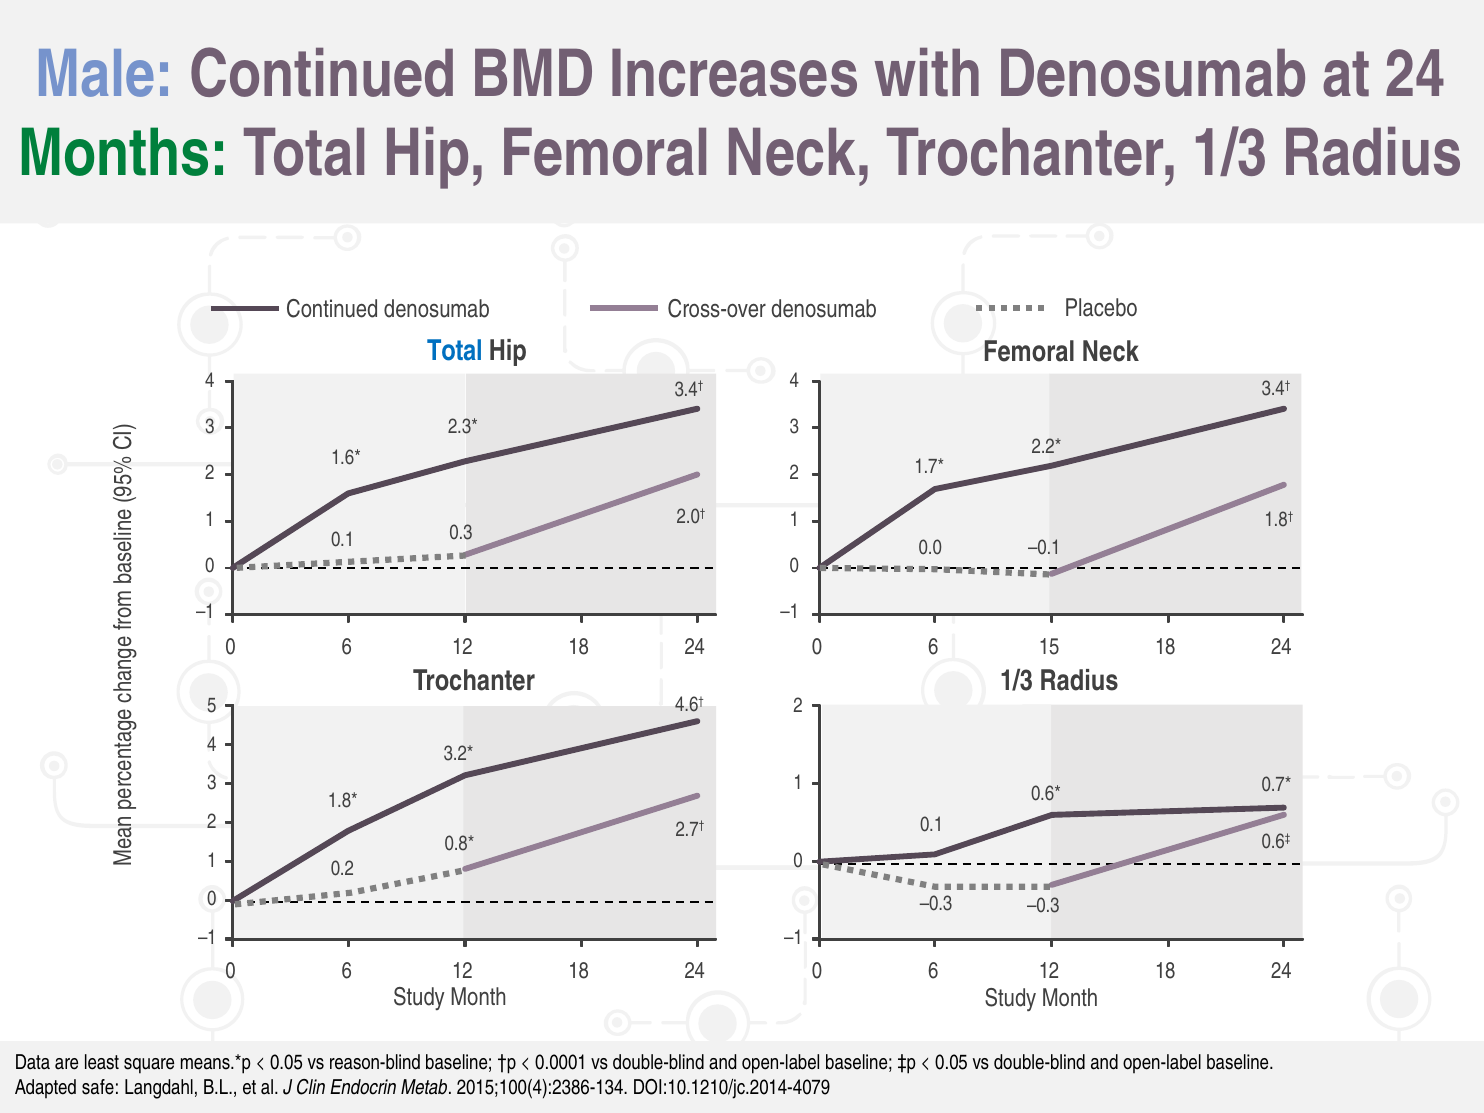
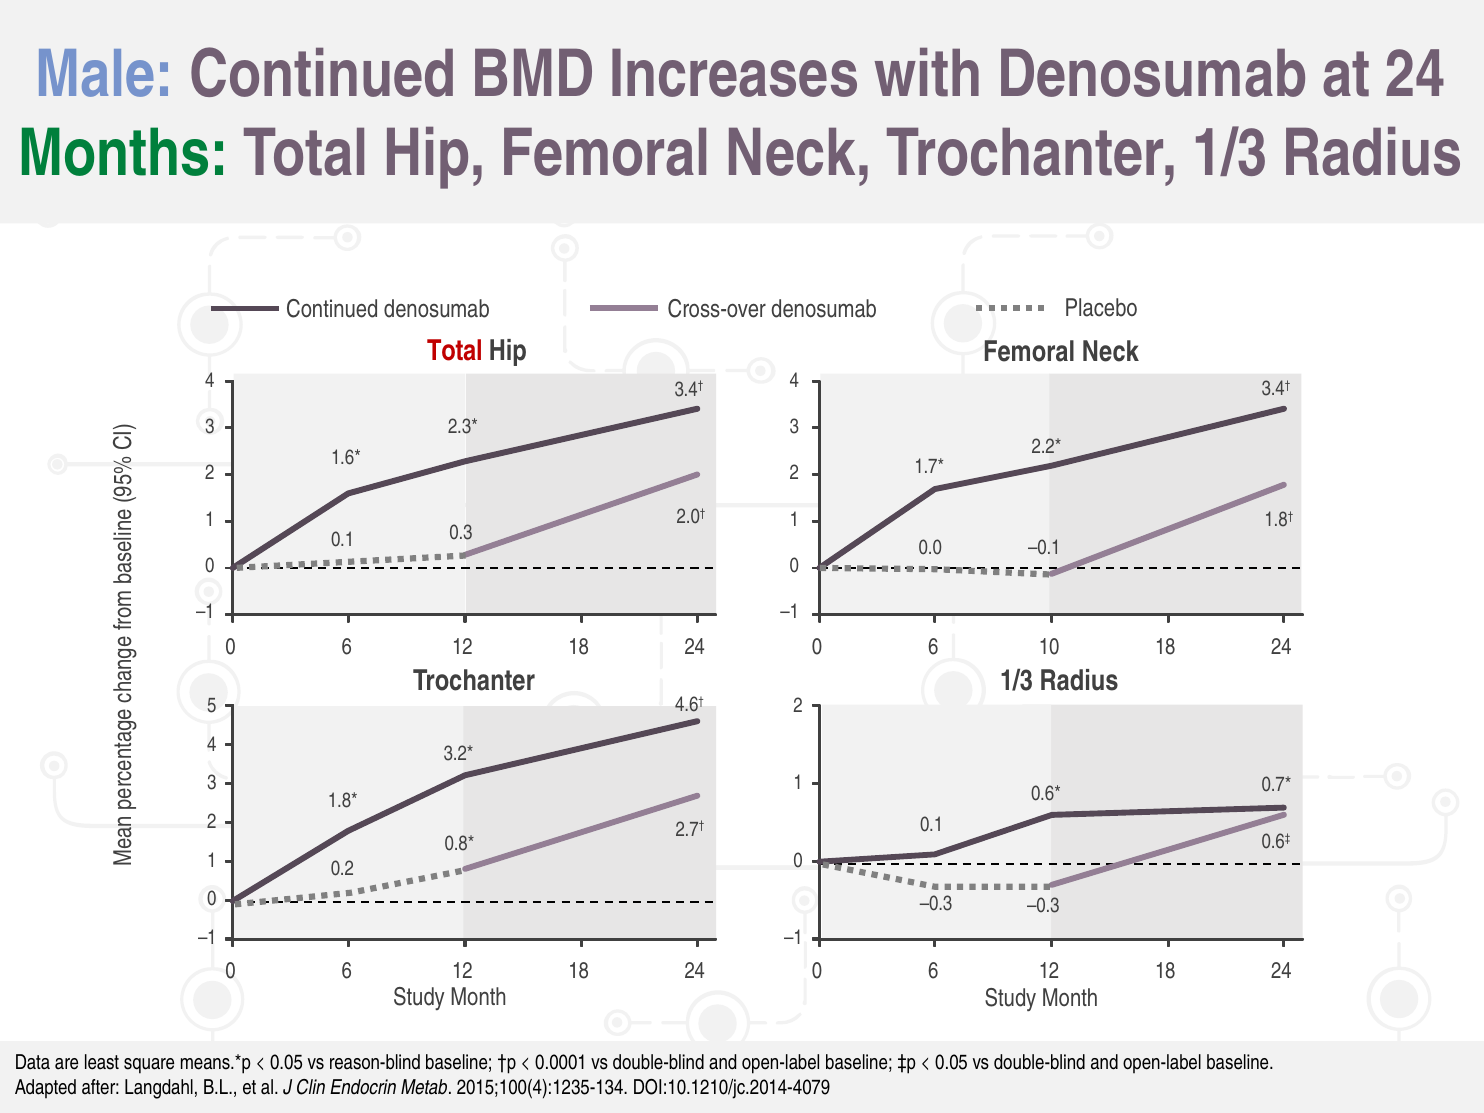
Total colour: blue -> red (455, 351)
15: 15 -> 10 (1049, 647)
safe: safe -> after (101, 1088)
2015;100(4):2386-134: 2015;100(4):2386-134 -> 2015;100(4):1235-134 (542, 1088)
